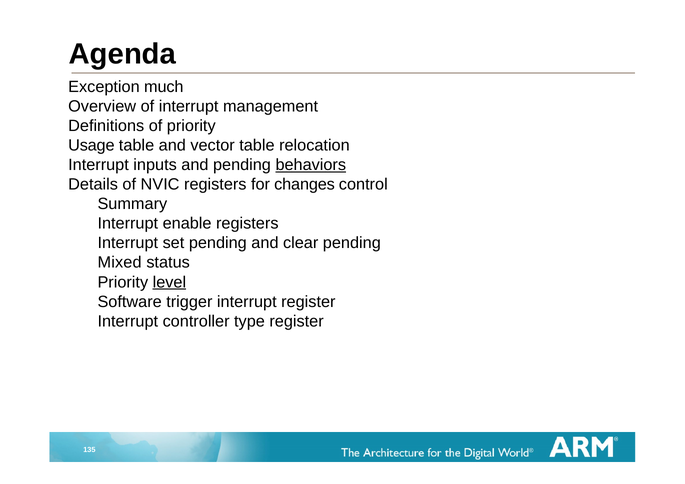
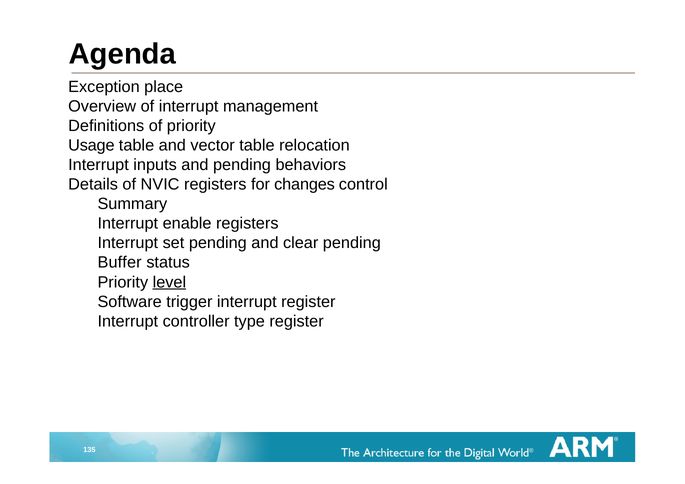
much: much -> place (164, 87)
behaviors underline: present -> none (311, 165)
Mixed: Mixed -> Buffer (120, 263)
